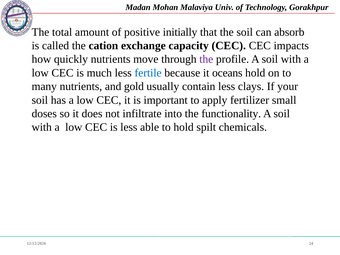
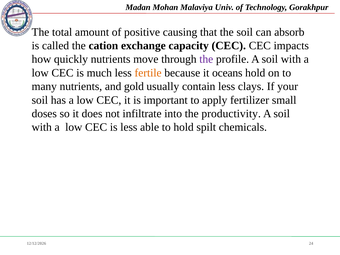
initially: initially -> causing (180, 32)
fertile colour: blue -> orange (148, 73)
functionality: functionality -> productivity (231, 114)
